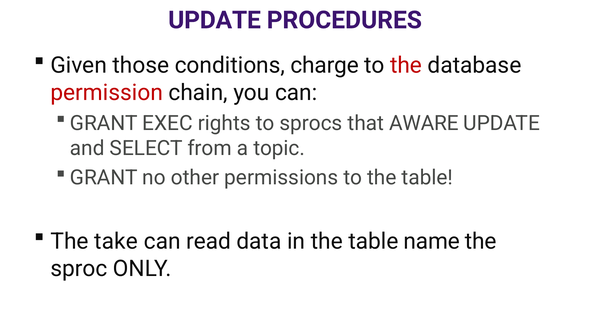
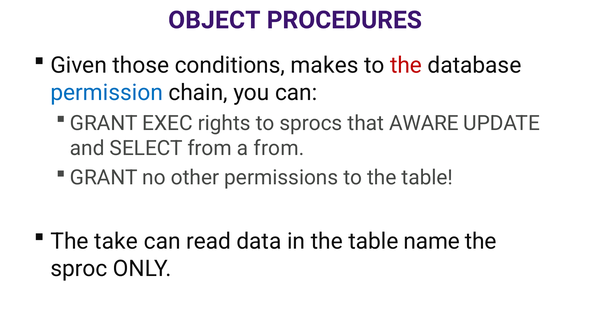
UPDATE: UPDATE -> OBJECT (214, 20)
charge: charge -> makes (325, 65)
permission colour: red -> blue (107, 93)
a topic: topic -> from (279, 148)
